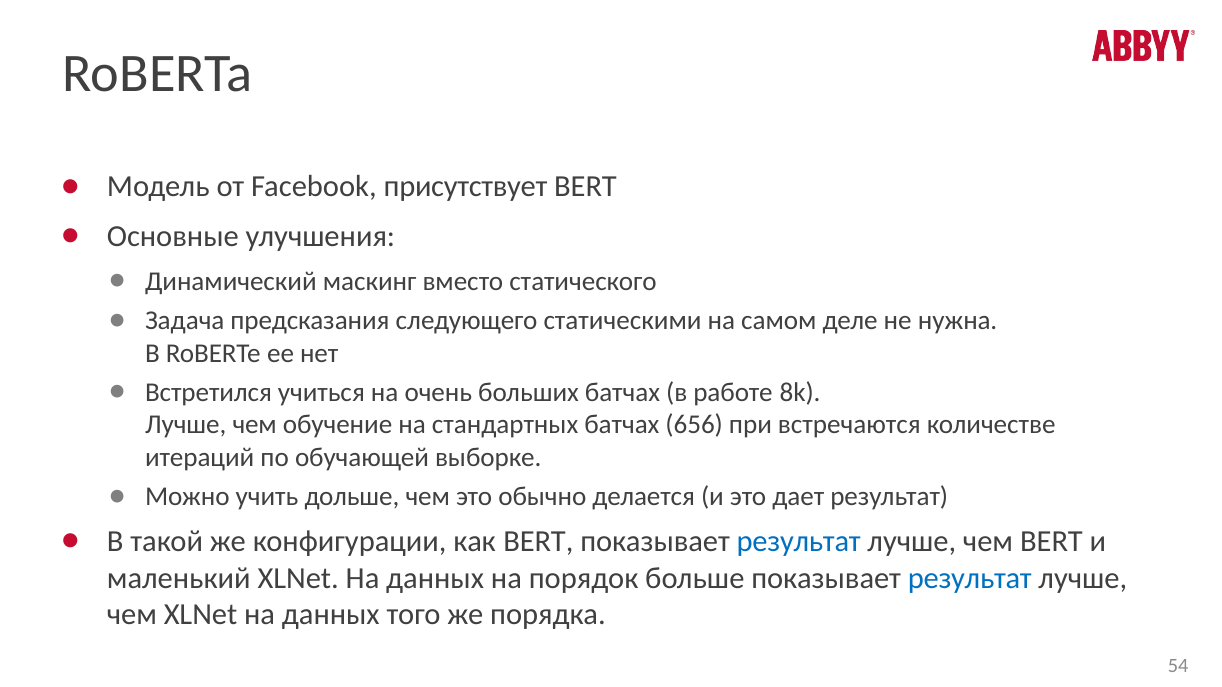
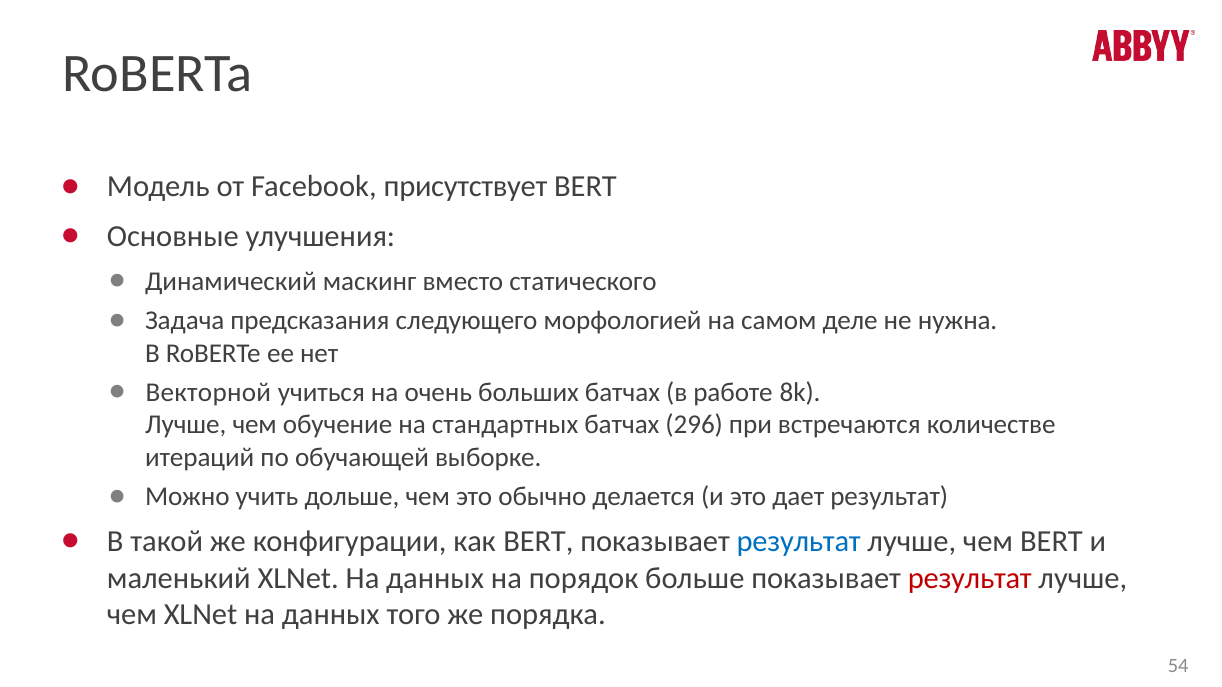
статическими: статическими -> морфологией (623, 321)
Встретился: Встретился -> Векторной (208, 393)
656: 656 -> 296 (694, 425)
результат colour: blue -> red (970, 578)
